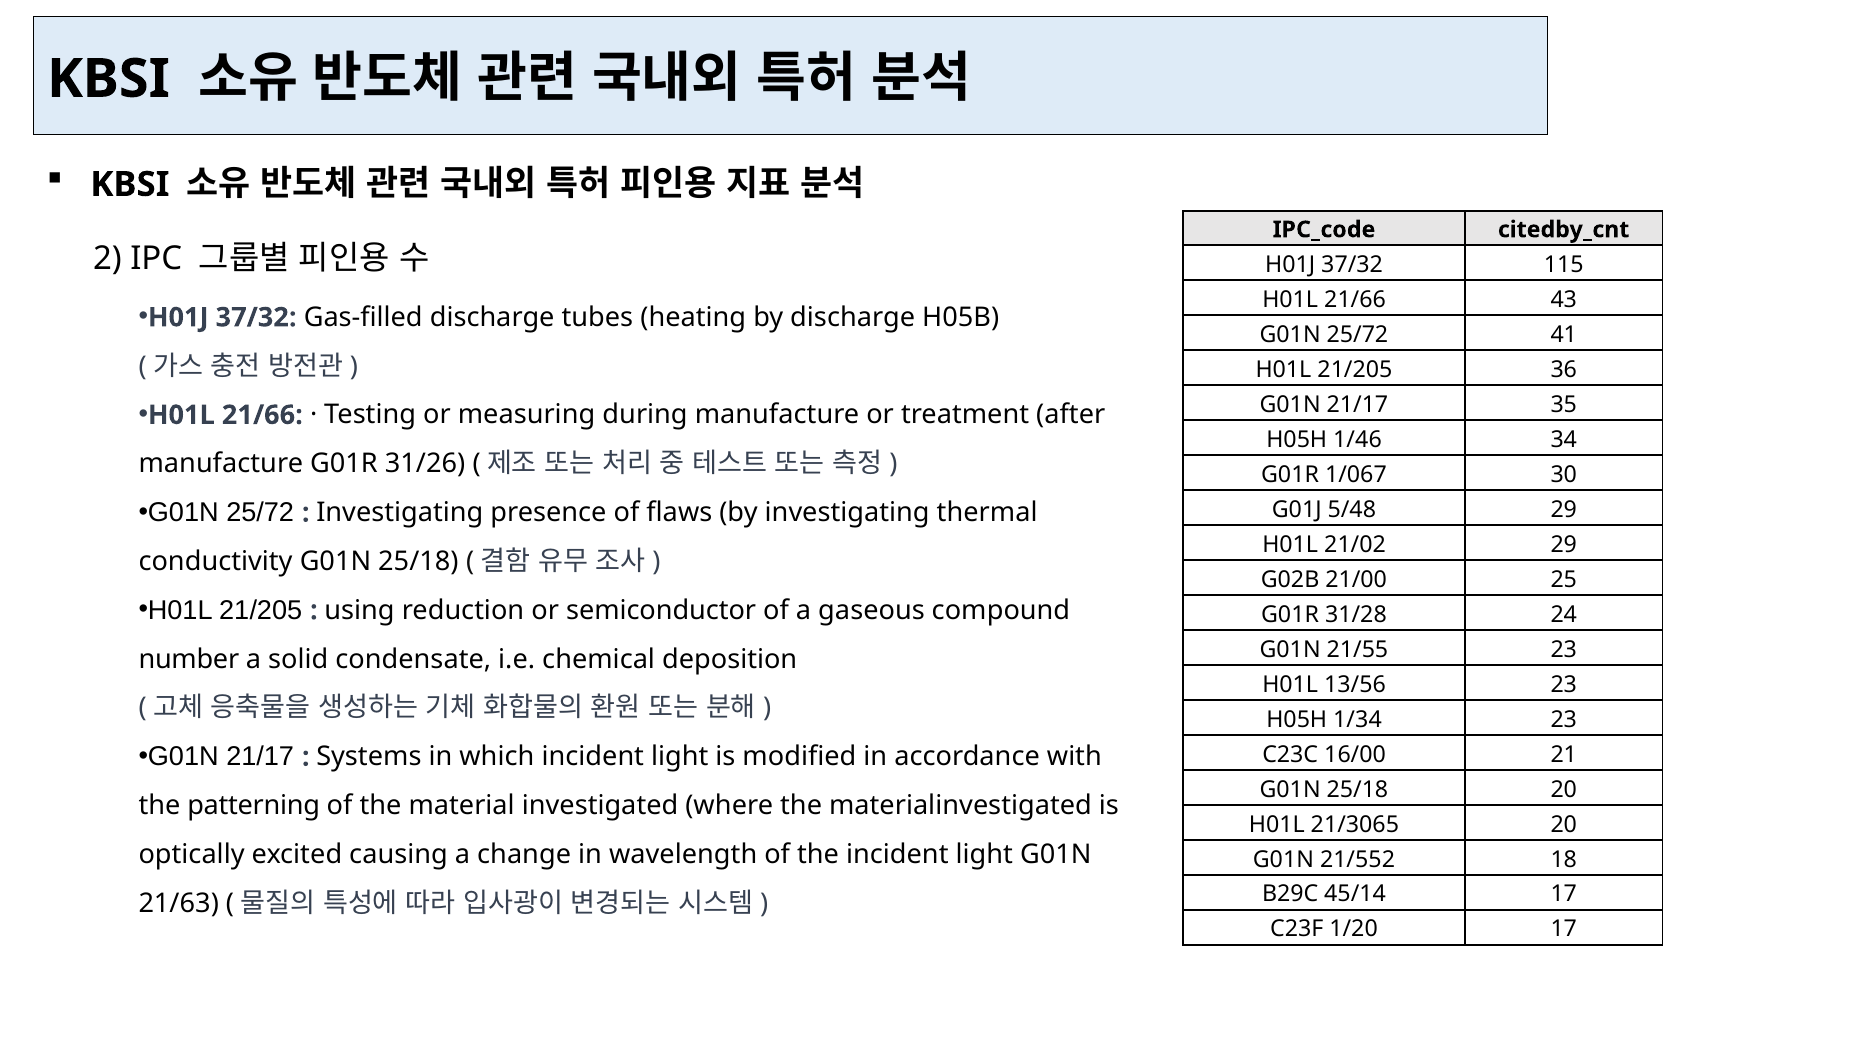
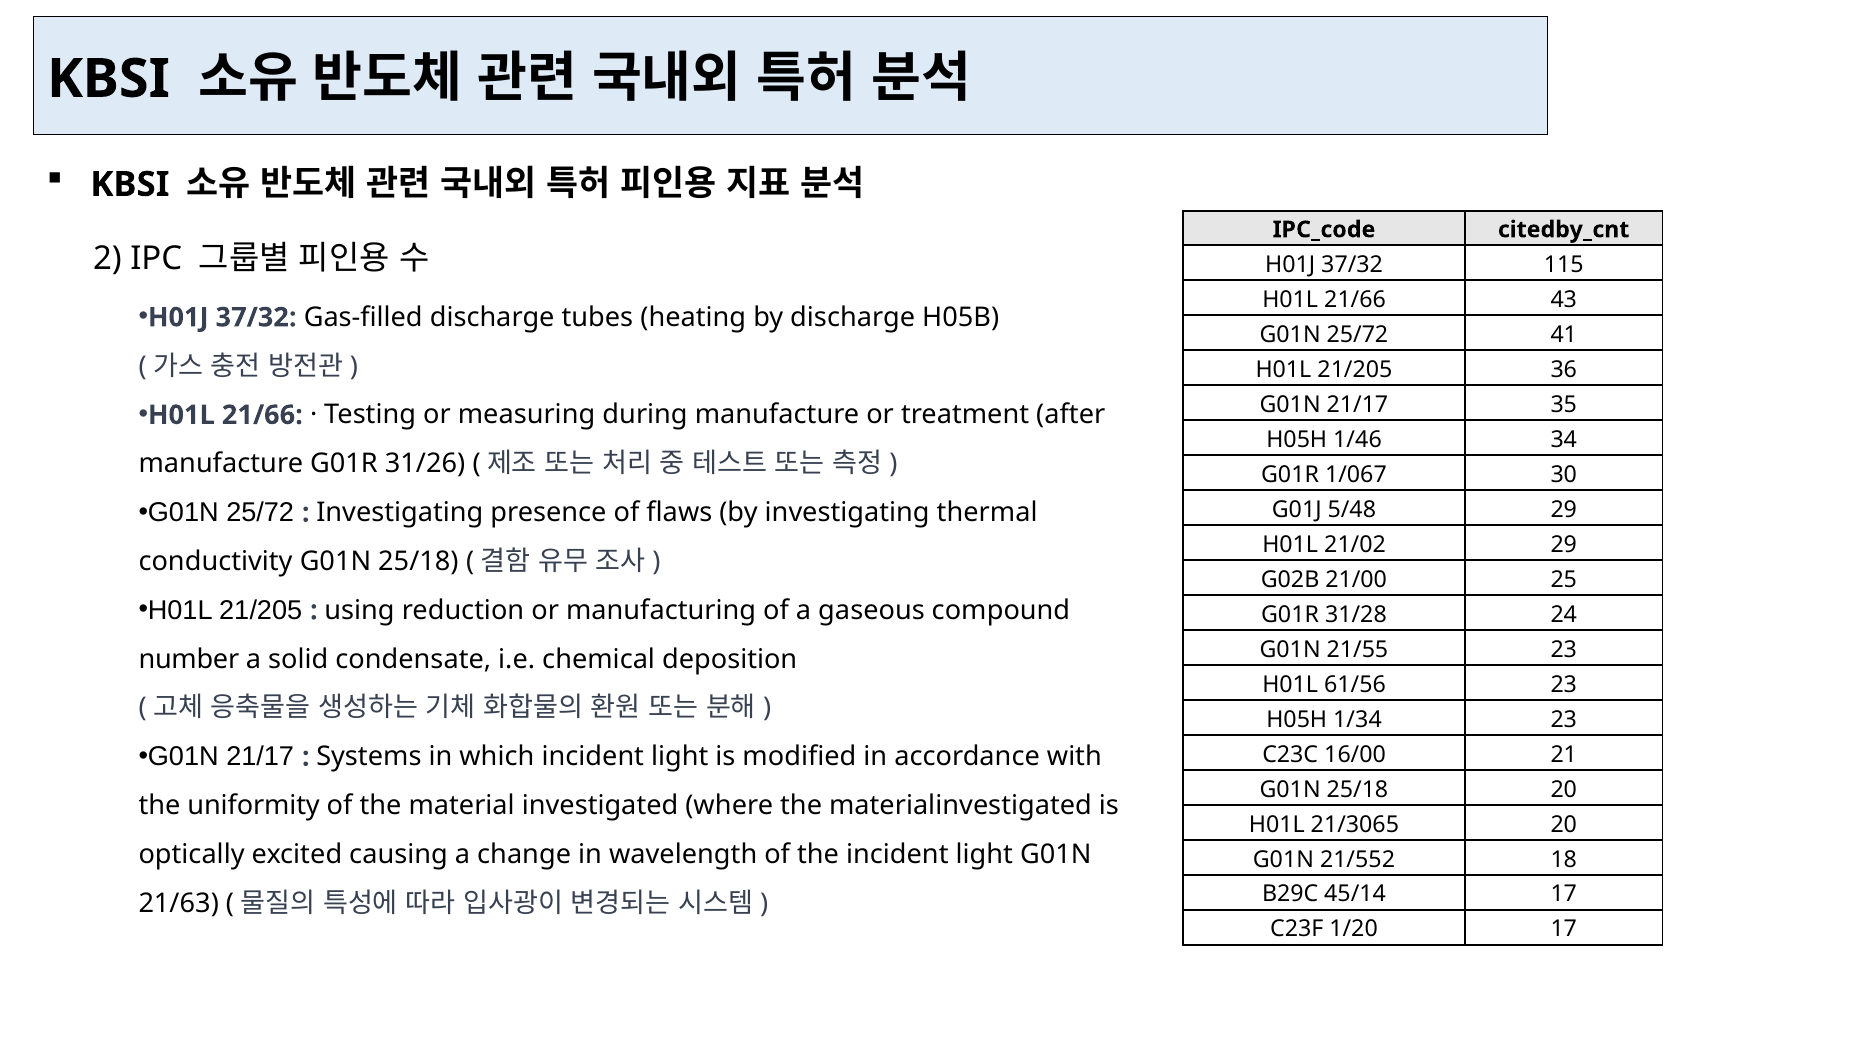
semiconductor: semiconductor -> manufacturing (661, 610)
13/56: 13/56 -> 61/56 (1355, 684)
patterning: patterning -> uniformity (254, 805)
